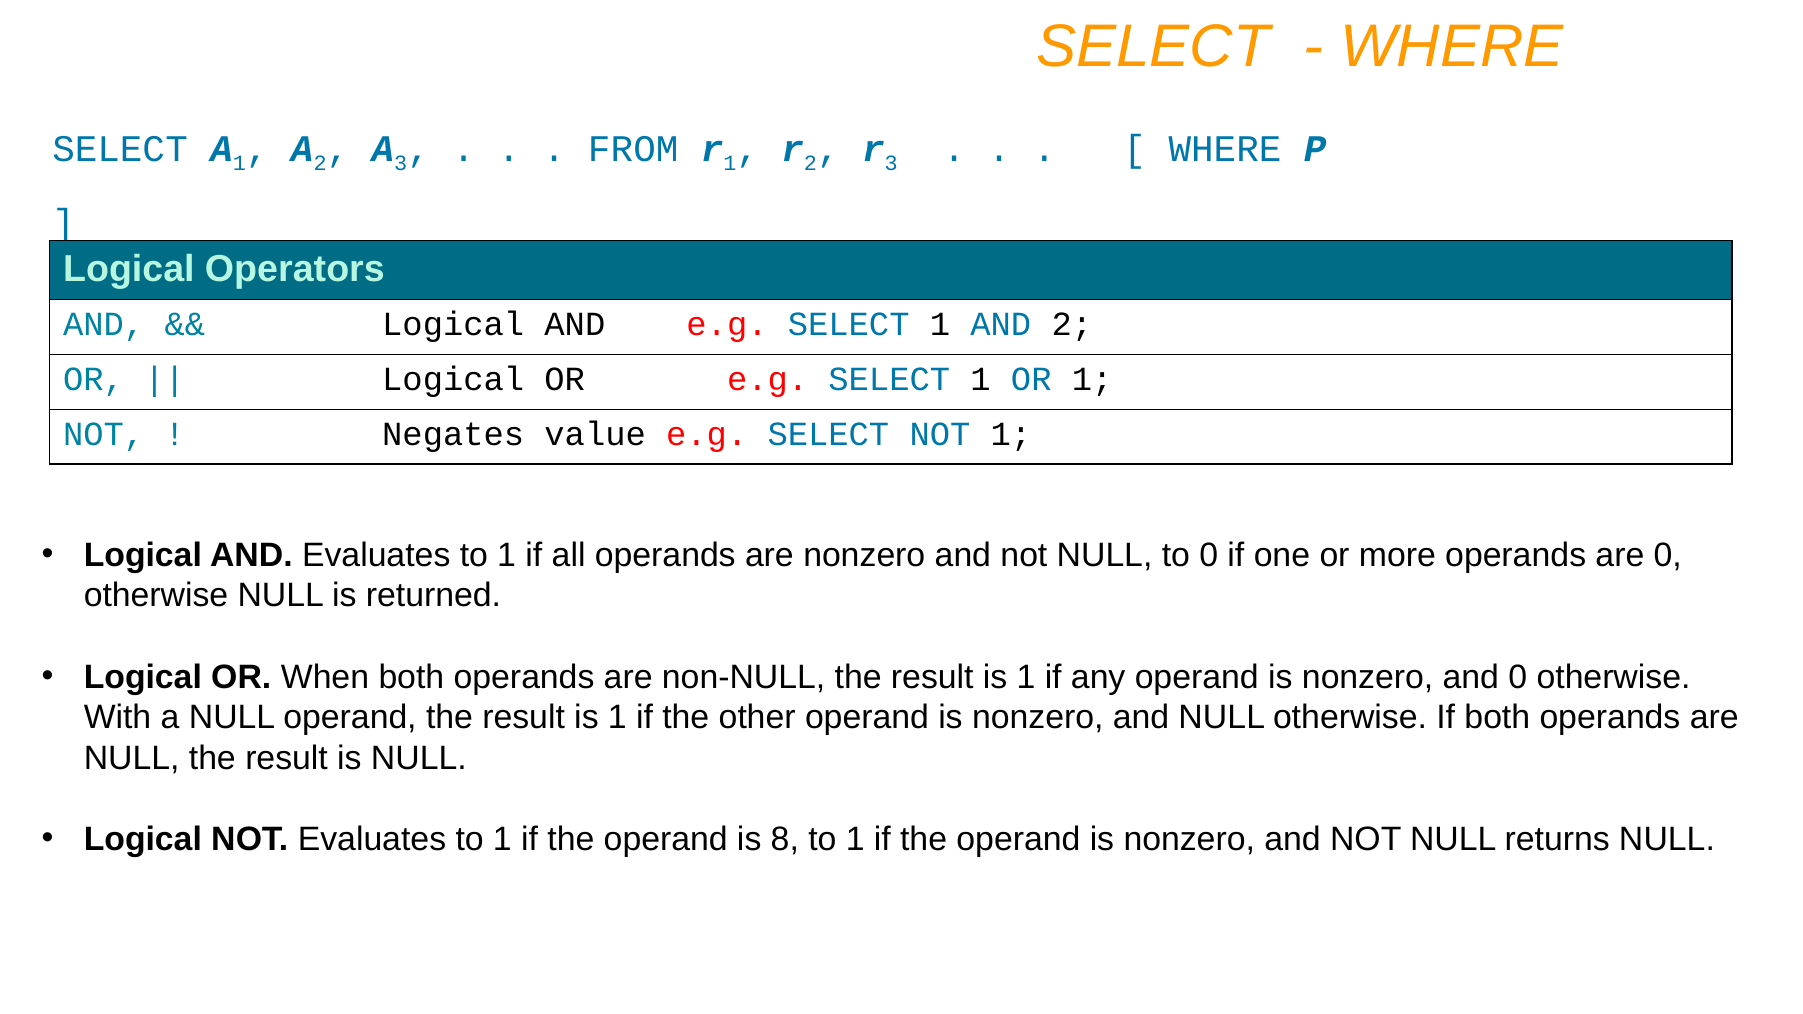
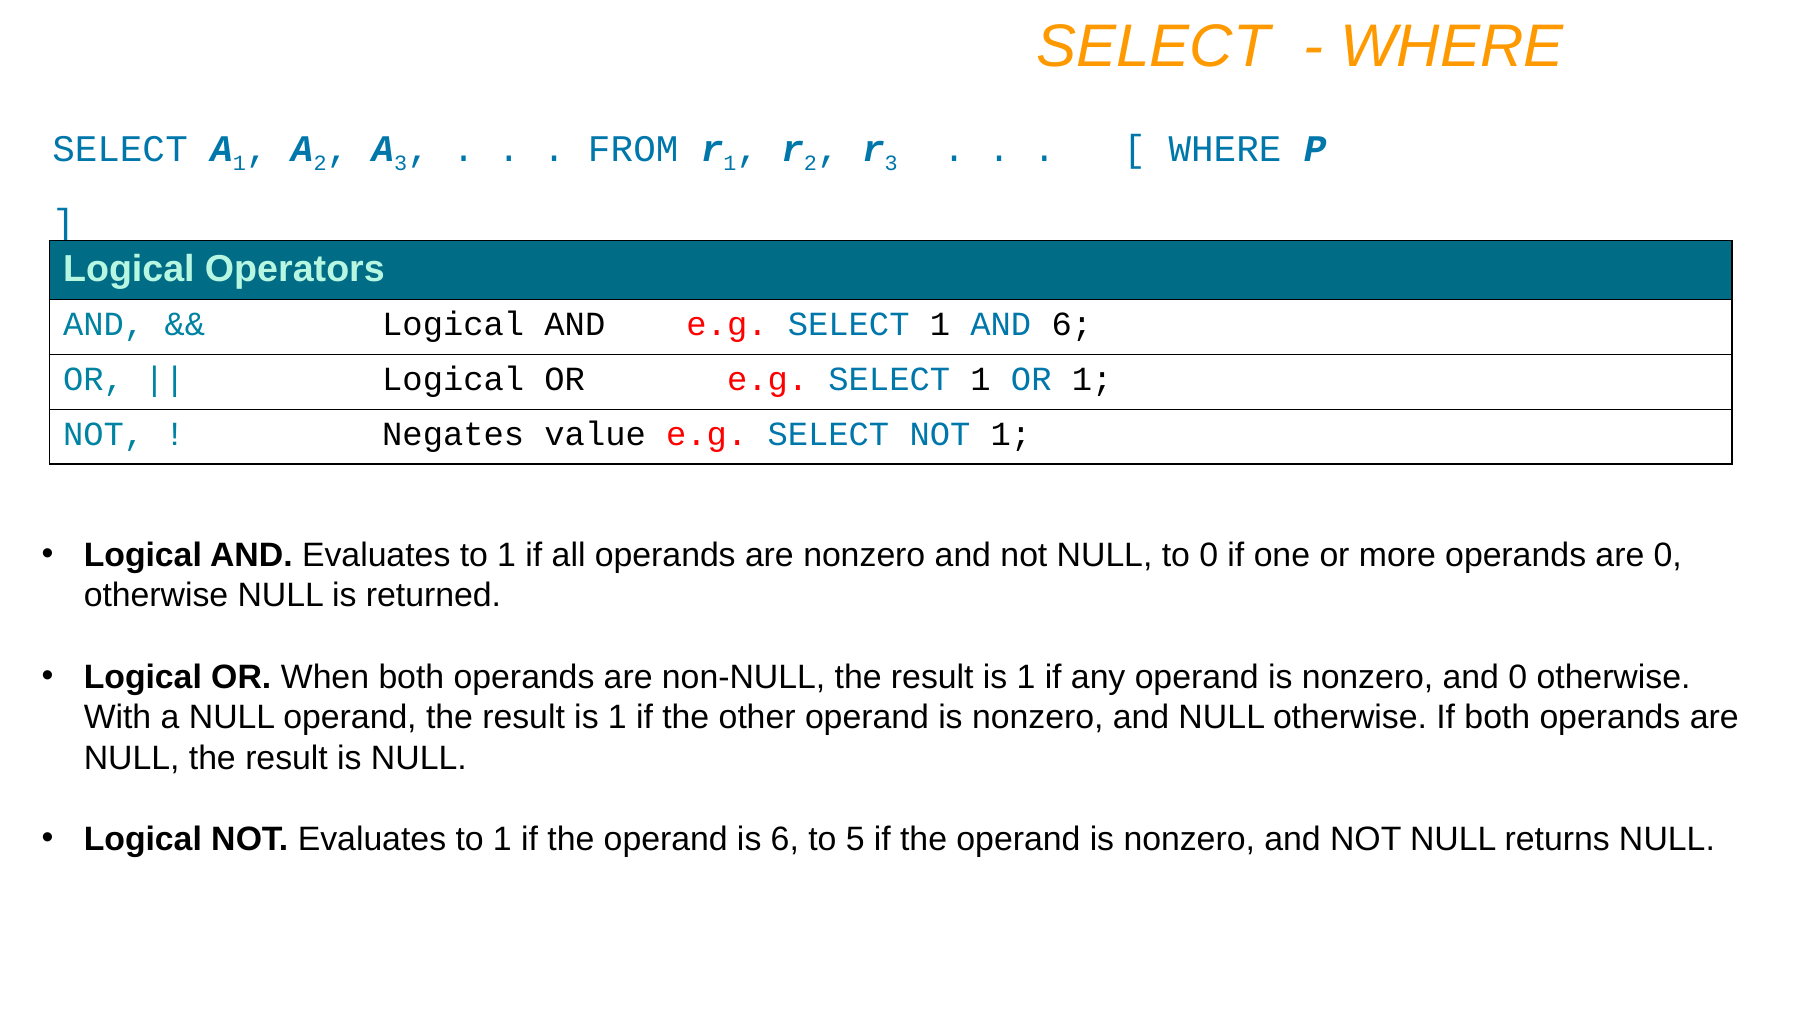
AND 2: 2 -> 6 (1072, 325)
is 8: 8 -> 6 (785, 839)
1: 1 -> 5 (855, 839)
